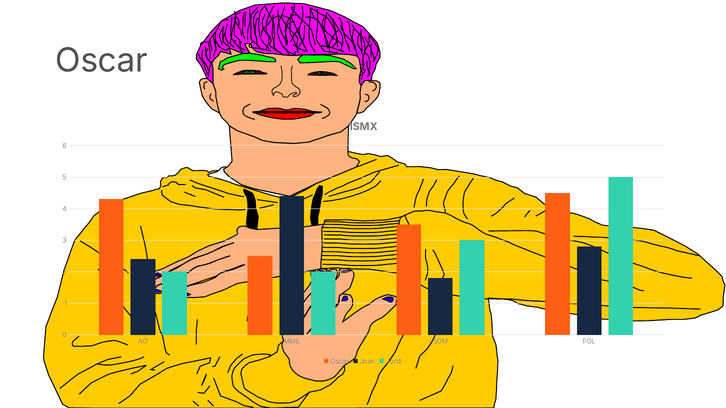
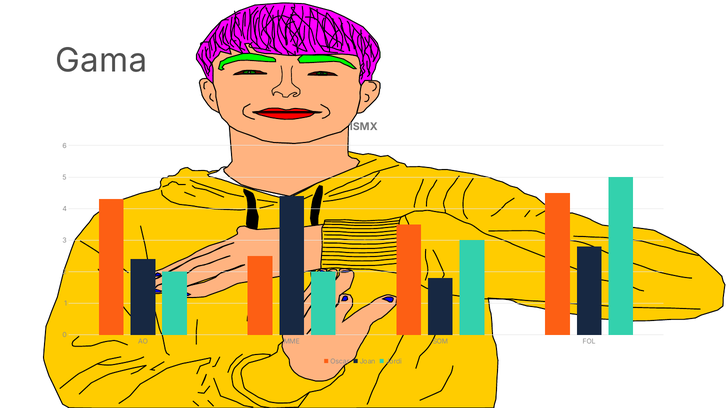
Oscar: Oscar -> Gama (101, 61)
